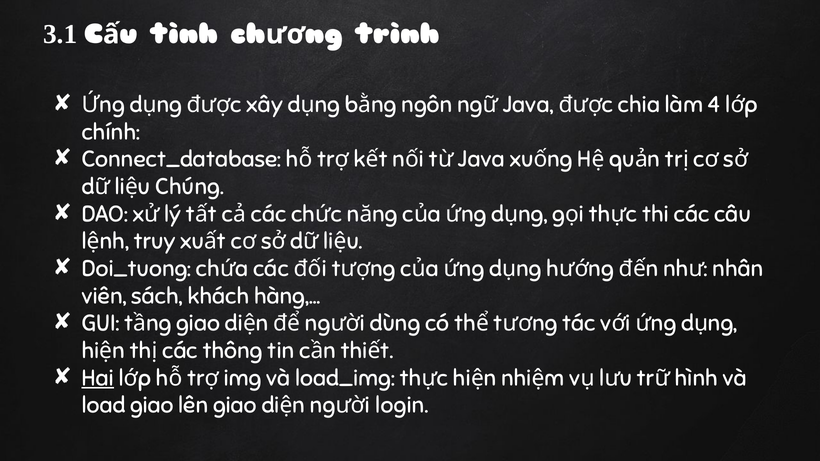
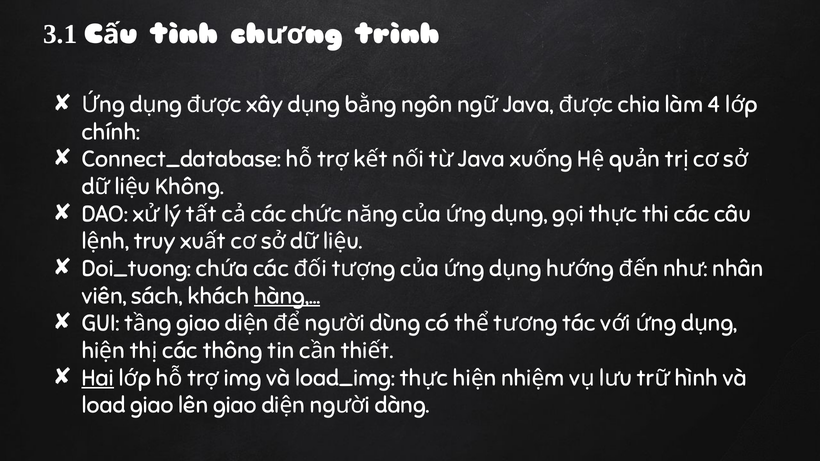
Chúng: Chúng -> Không (190, 187)
hàng,… underline: none -> present (287, 296)
login: login -> dàng (402, 406)
